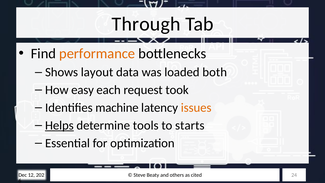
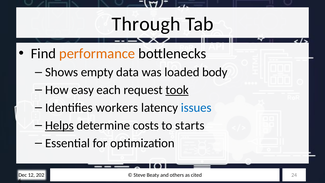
layout: layout -> empty (97, 72)
both: both -> body (215, 72)
took underline: none -> present (177, 90)
machine: machine -> workers (117, 108)
issues colour: orange -> blue (196, 108)
tools: tools -> costs (146, 125)
